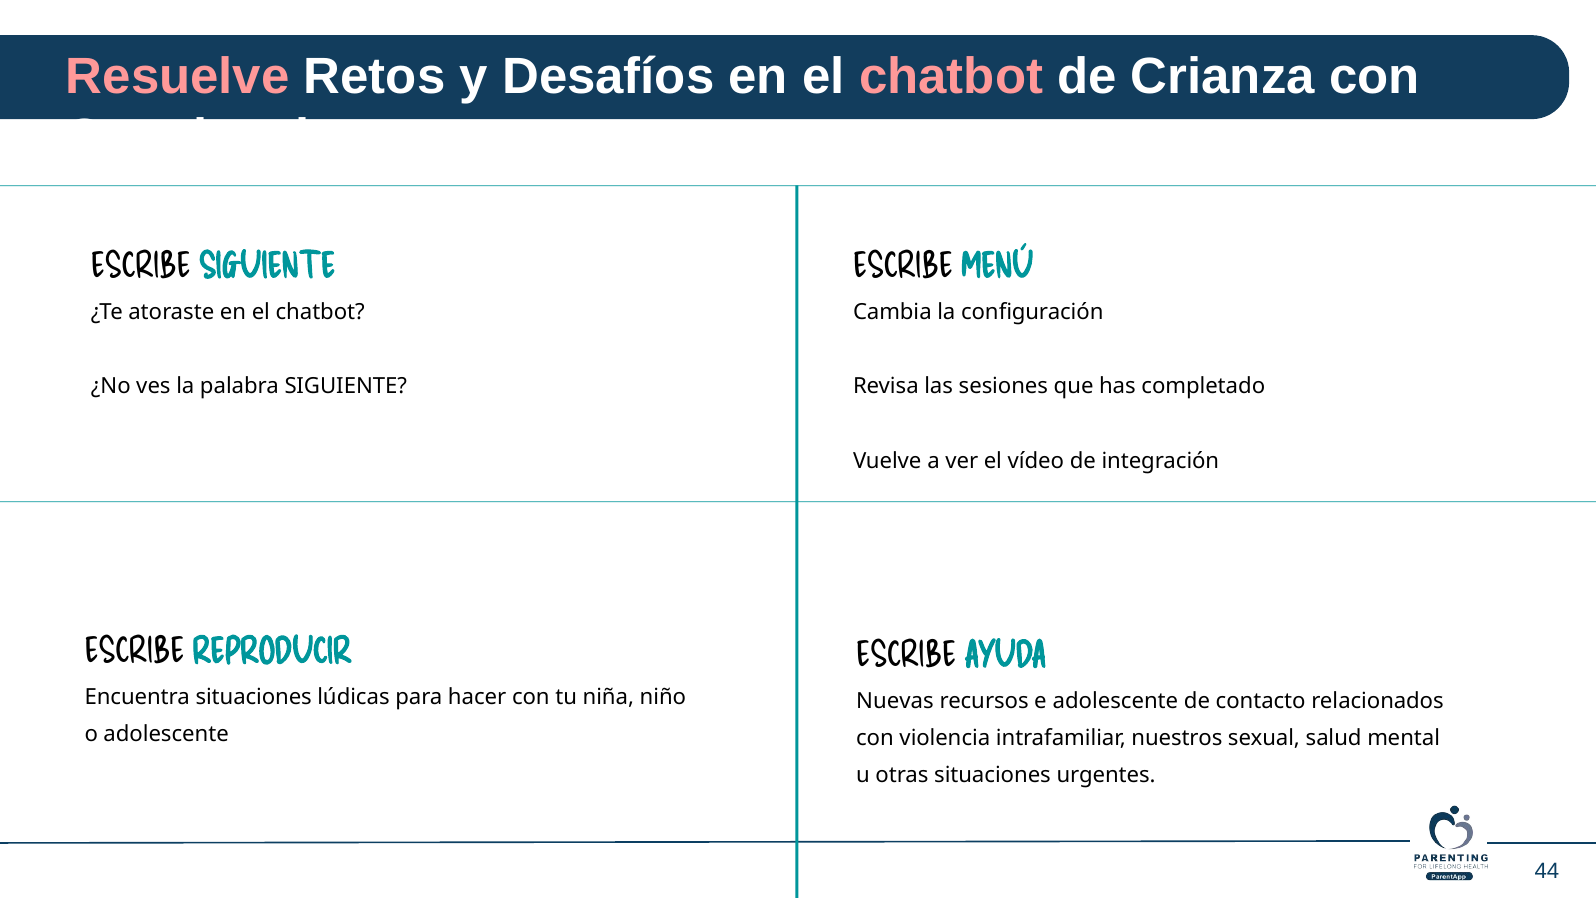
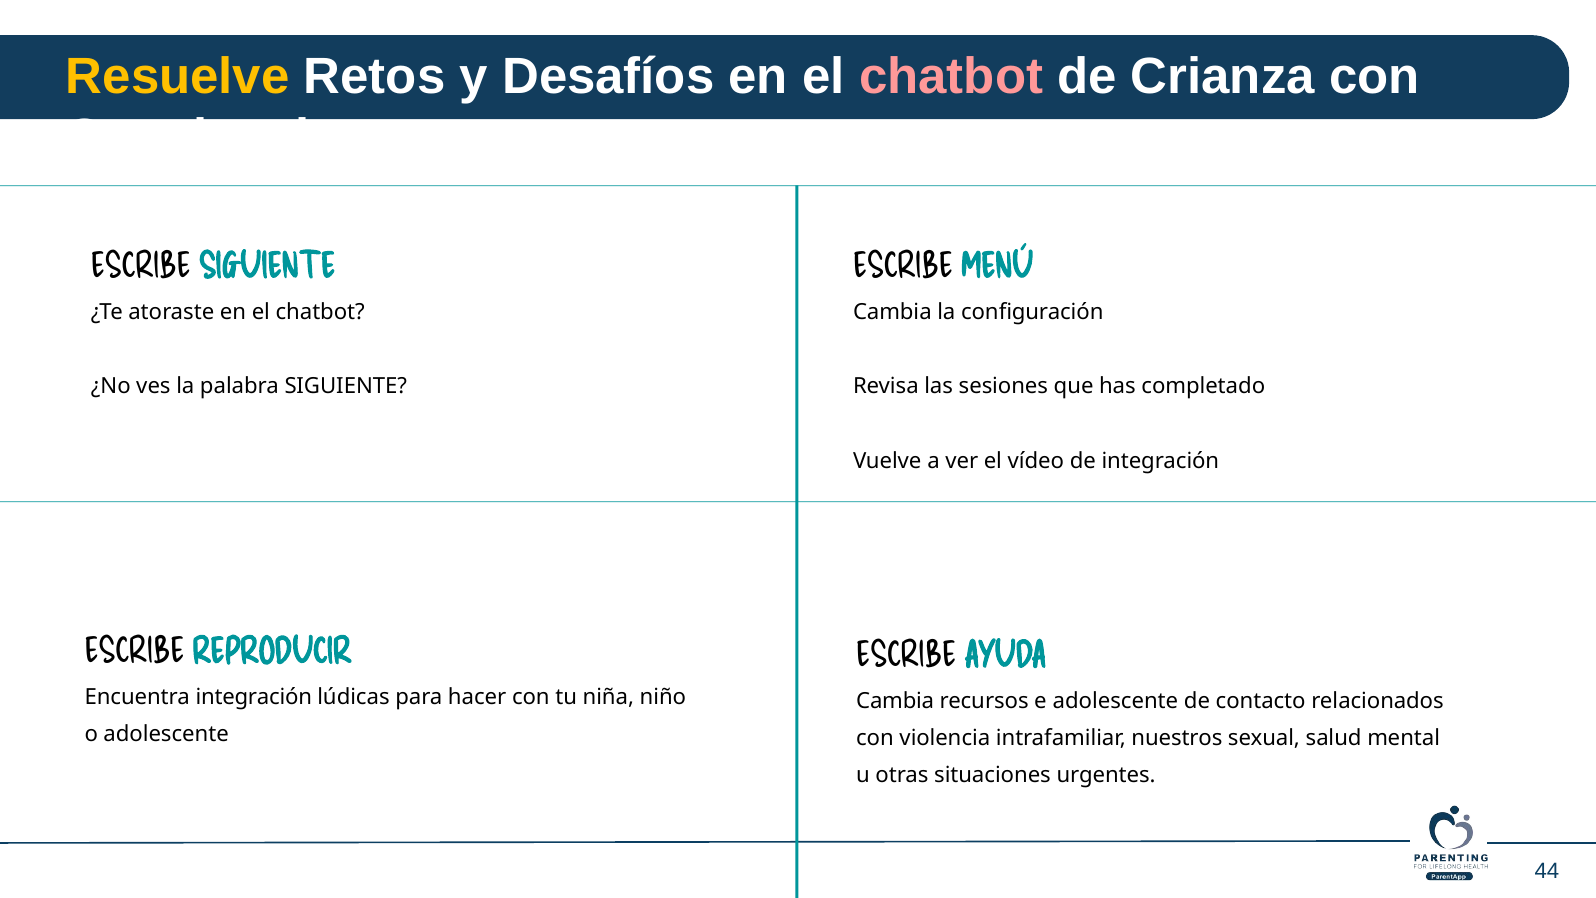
Resuelve colour: pink -> yellow (178, 77)
Encuentra situaciones: situaciones -> integración (254, 697)
Nuevas: Nuevas -> Cambia (895, 701)
